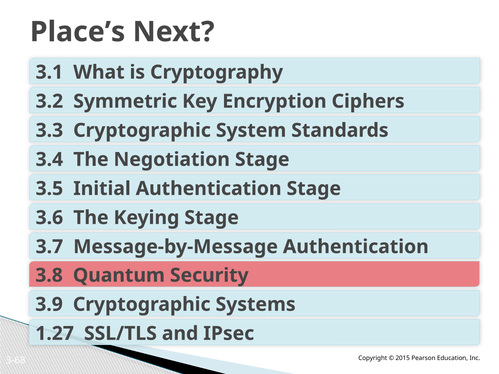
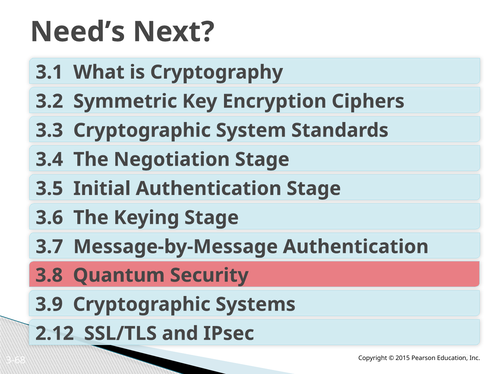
Place’s: Place’s -> Need’s (78, 32)
1.27: 1.27 -> 2.12 (55, 334)
